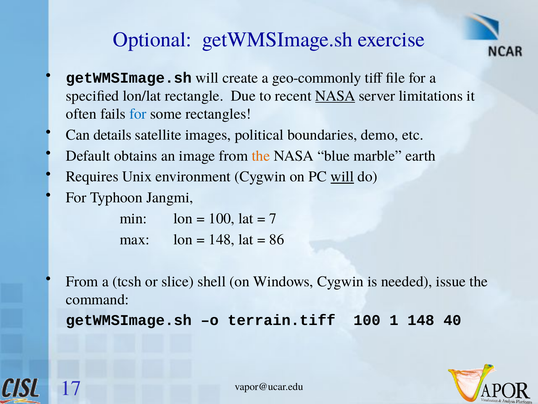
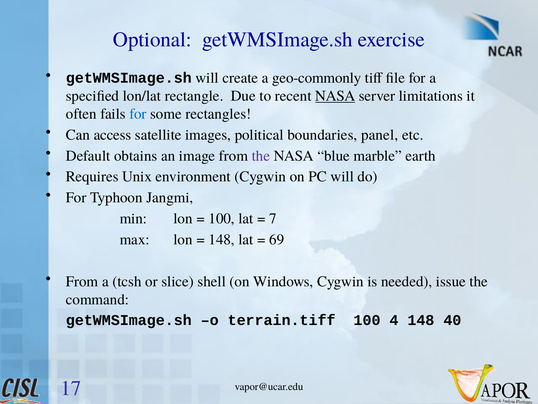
details: details -> access (112, 135)
demo: demo -> panel (380, 135)
the colour: orange -> purple (261, 156)
will underline: present -> none (342, 176)
86: 86 -> 69 (277, 239)
1: 1 -> 4 (394, 320)
